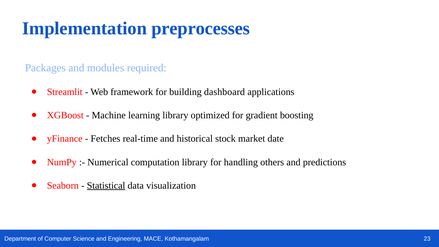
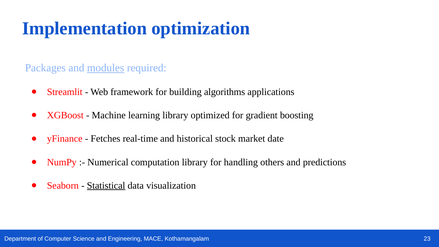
preprocesses: preprocesses -> optimization (201, 29)
modules underline: none -> present (106, 68)
dashboard: dashboard -> algorithms (225, 92)
